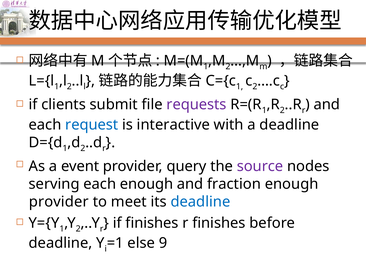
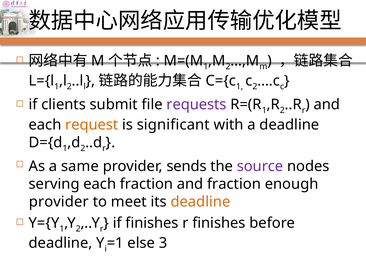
request colour: blue -> orange (92, 125)
interactive: interactive -> significant (173, 125)
event: event -> same (80, 166)
query: query -> sends (187, 166)
each enough: enough -> fraction (147, 184)
deadline colour: blue -> orange (200, 201)
9: 9 -> 3 (163, 243)
